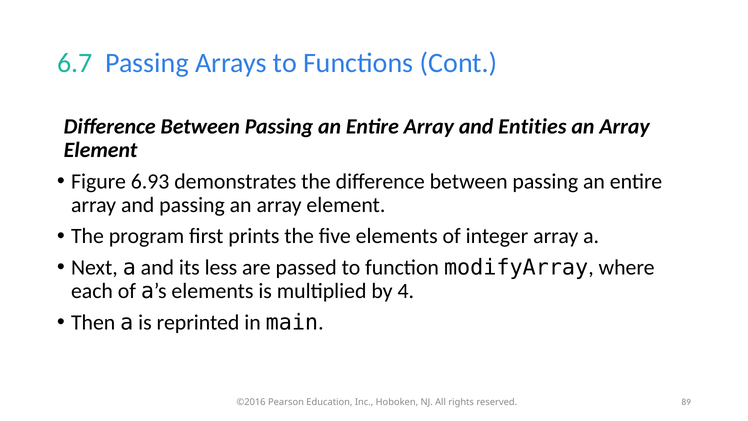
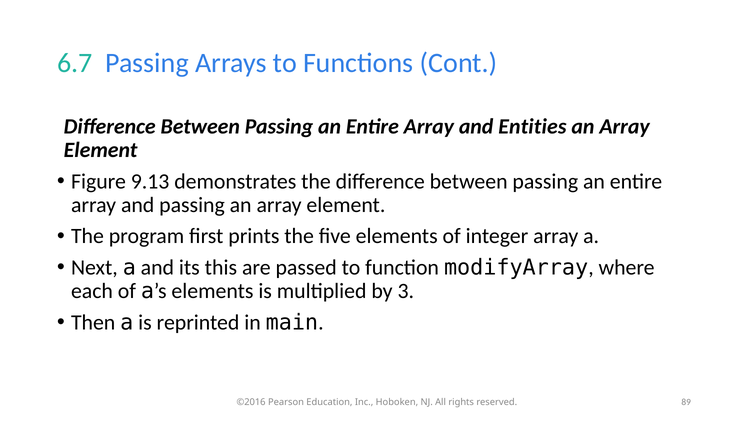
6.93: 6.93 -> 9.13 (150, 181)
less: less -> this (221, 267)
4: 4 -> 3 (406, 291)
